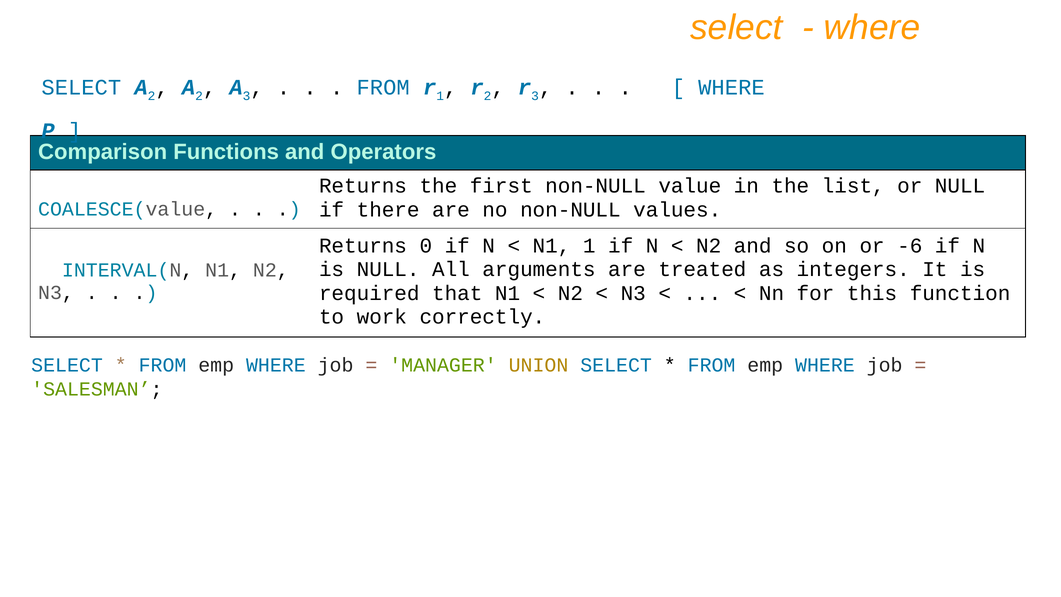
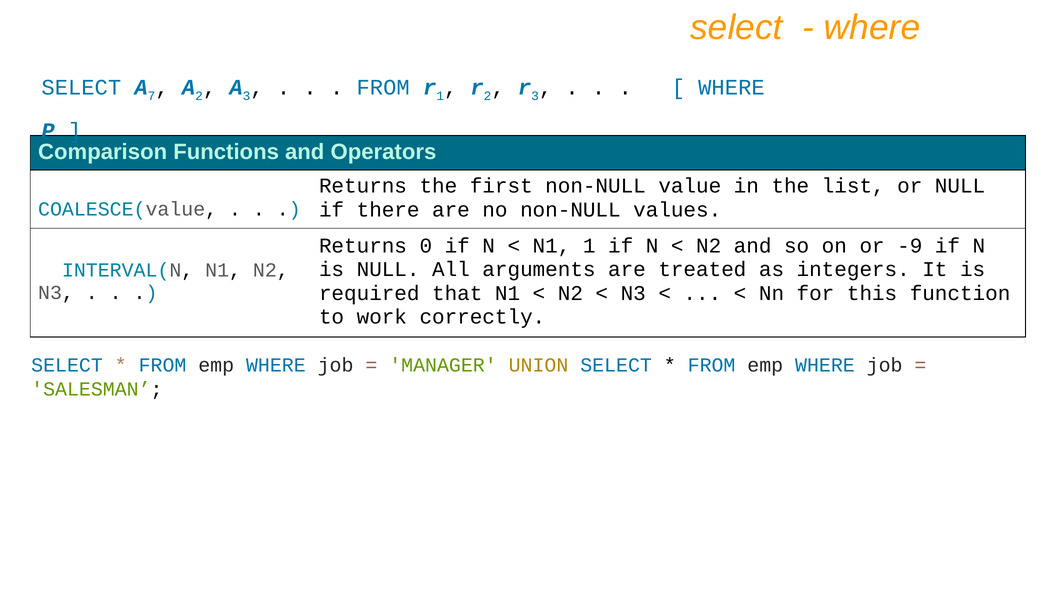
2: 2 -> 7 (152, 96)
-6: -6 -> -9 (910, 246)
